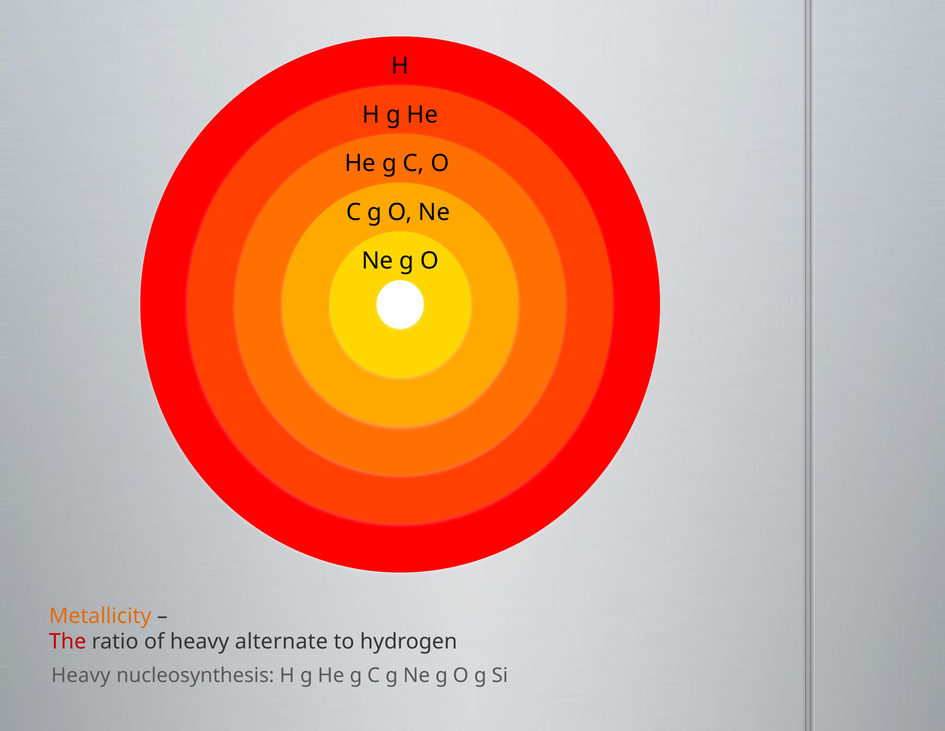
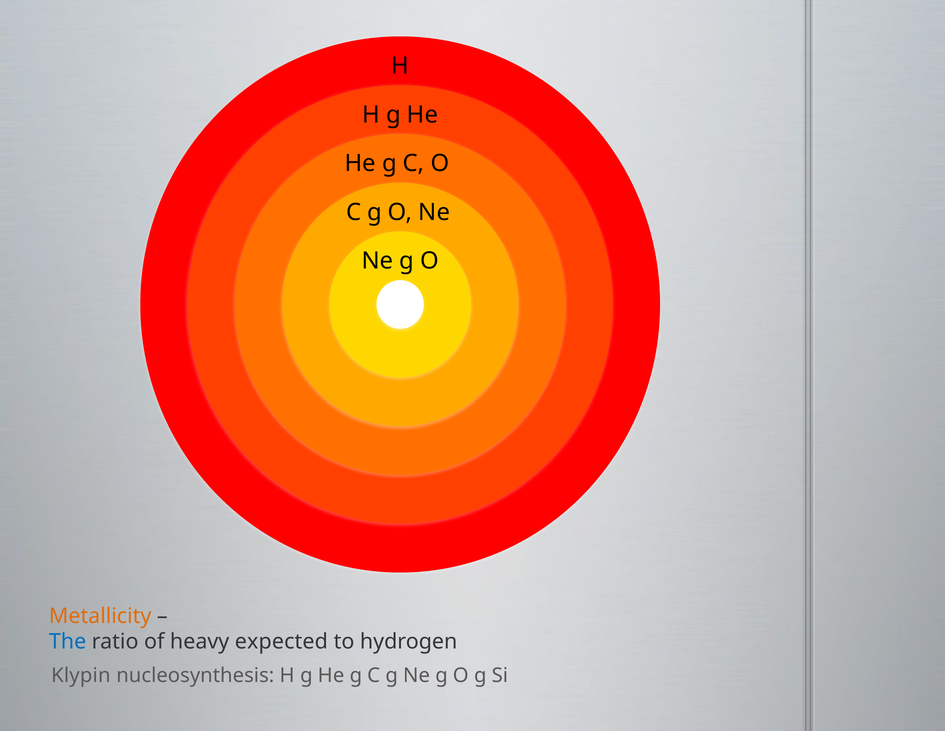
The colour: red -> blue (68, 641)
alternate: alternate -> expected (281, 641)
Heavy: Heavy -> Klypin (81, 675)
